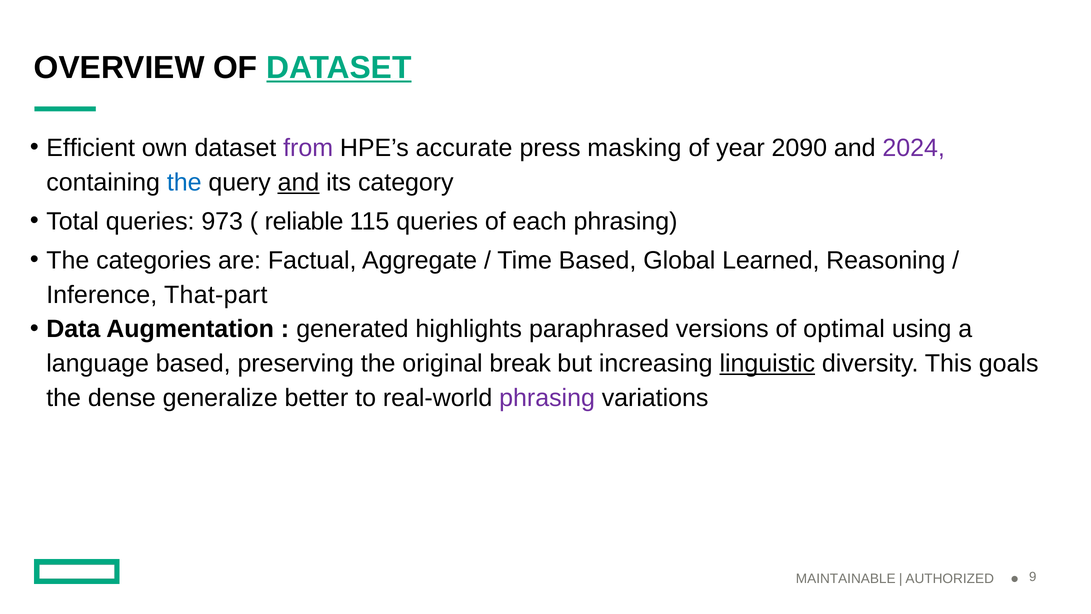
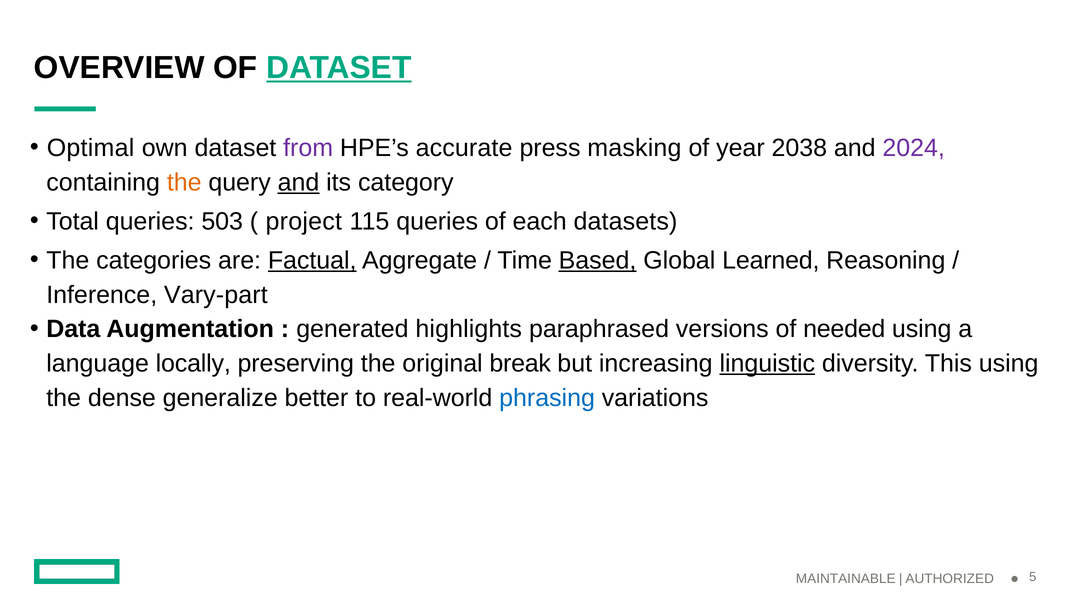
Efficient: Efficient -> Optimal (91, 148)
2090: 2090 -> 2038 (799, 148)
the colour: blue -> orange (184, 182)
973: 973 -> 503 (222, 221)
reliable: reliable -> project (304, 221)
each phrasing: phrasing -> datasets (625, 221)
Factual underline: none -> present (312, 260)
Based underline: none -> present (598, 260)
That-part: That-part -> Vary-part (216, 295)
optimal: optimal -> needed (844, 329)
language based: based -> locally (193, 364)
This goals: goals -> using (1009, 364)
phrasing colour: purple -> blue (547, 398)
9: 9 -> 5 (1033, 576)
